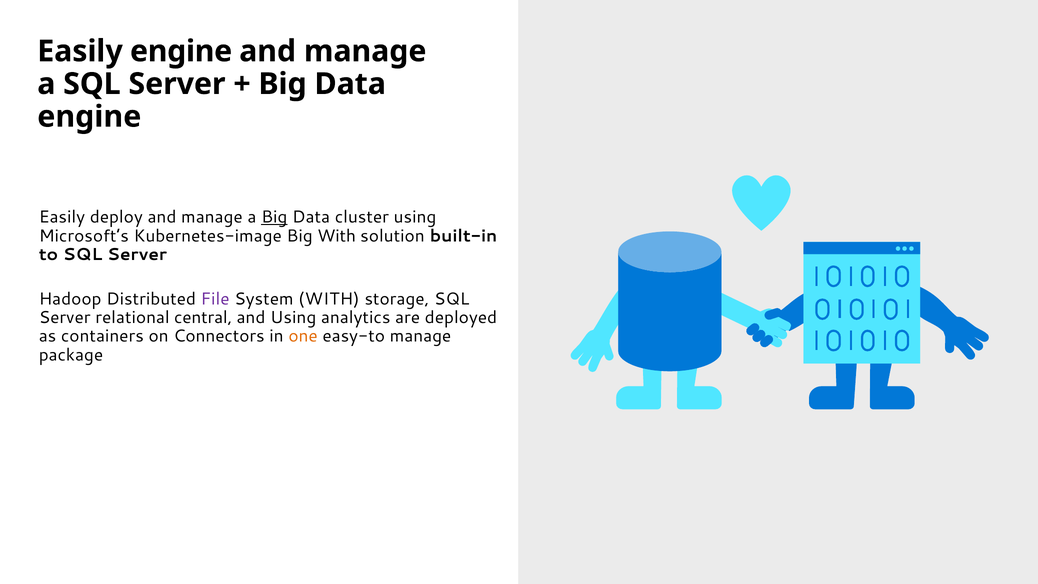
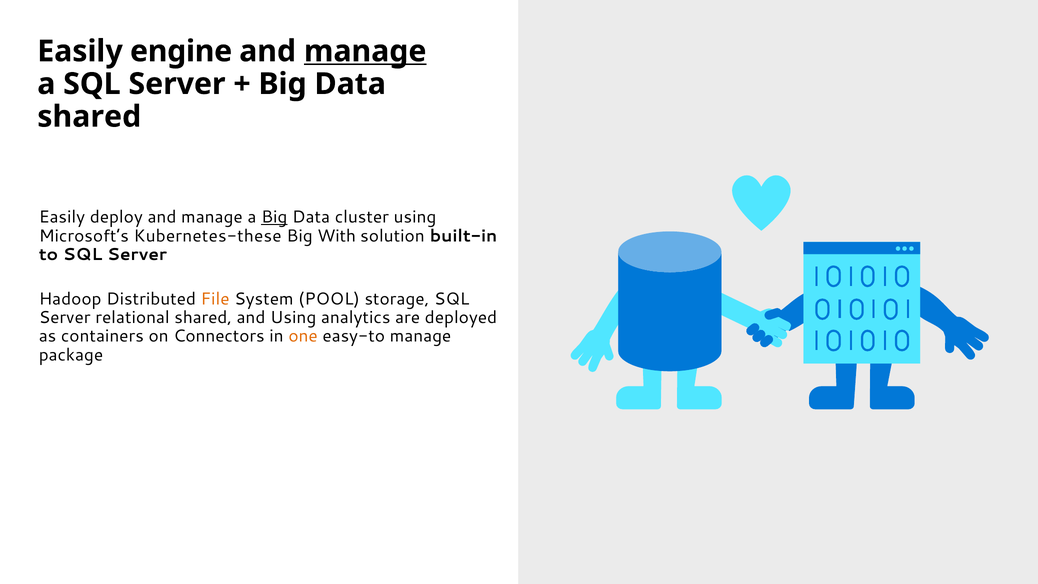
manage underline: none -> present (365, 51)
engine: engine -> shared (89, 117)
Kubernetes-image: Kubernetes-image -> Kubernetes-these (208, 236)
File colour: purple -> orange (215, 299)
System WITH: WITH -> POOL (329, 299)
relational central: central -> shared (203, 317)
